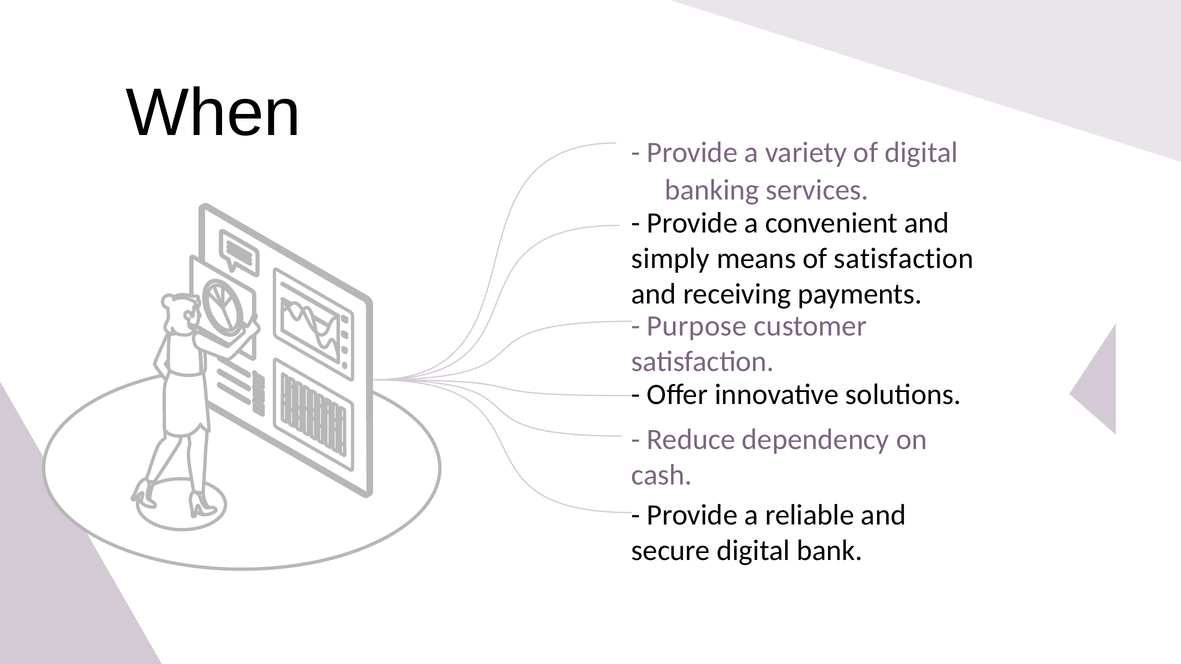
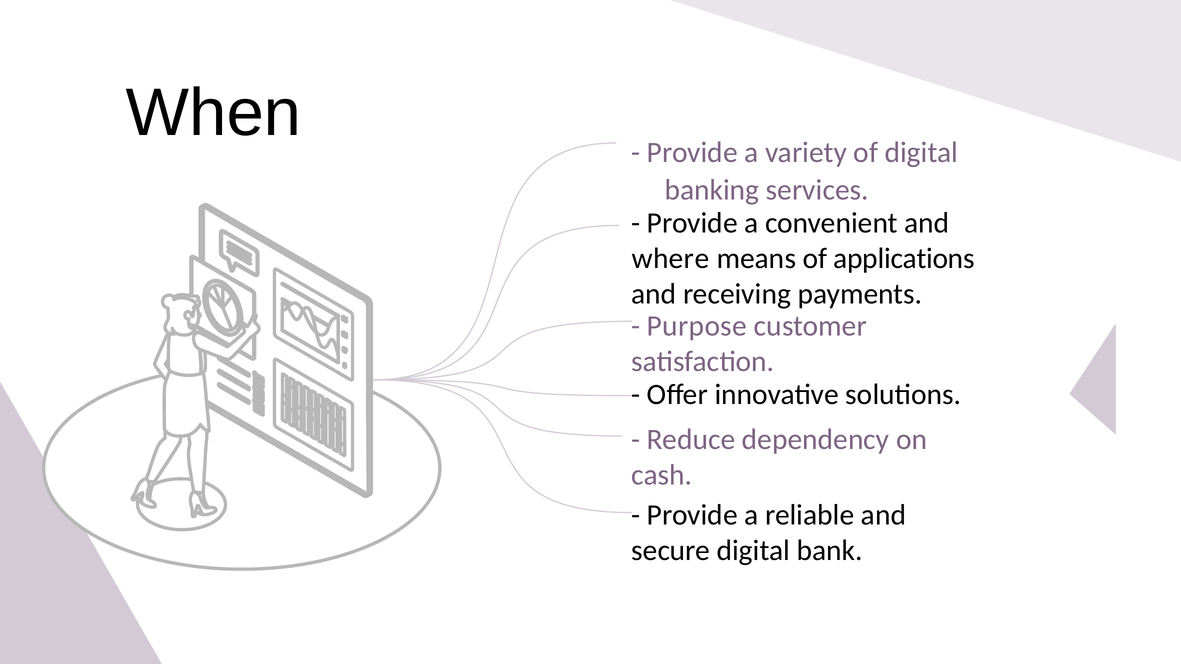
simply: simply -> where (671, 259)
of satisfaction: satisfaction -> applications (904, 259)
